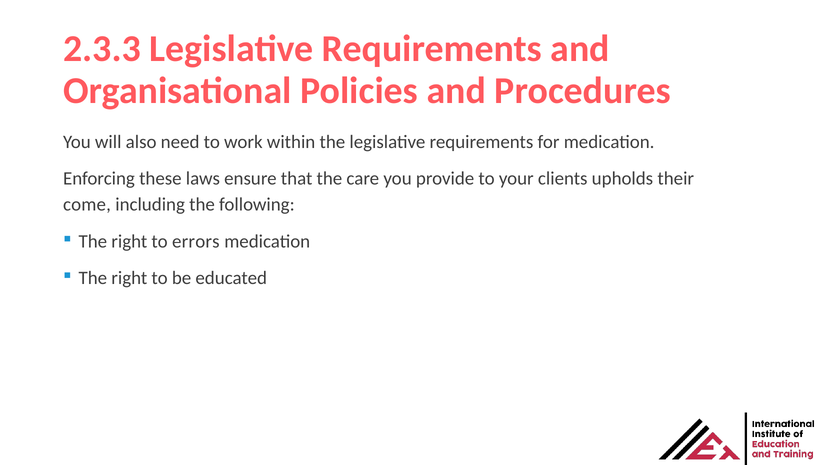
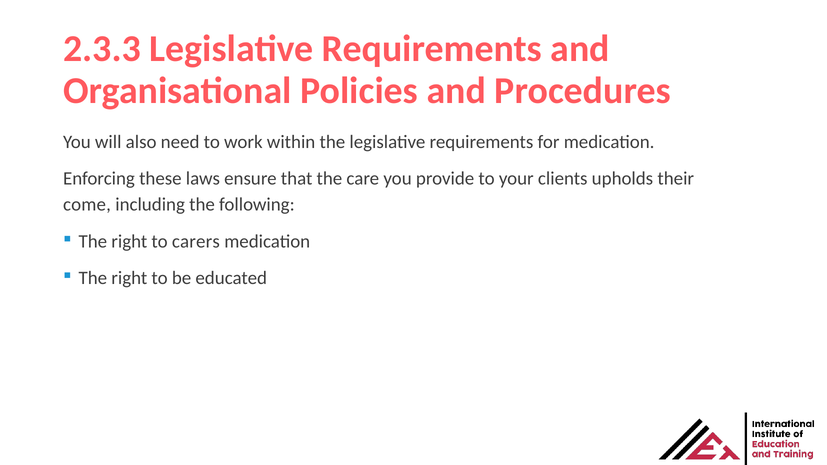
errors: errors -> carers (196, 241)
